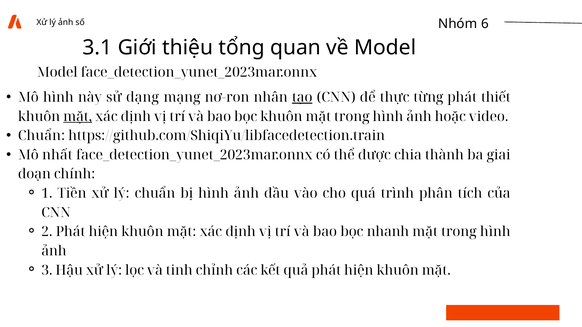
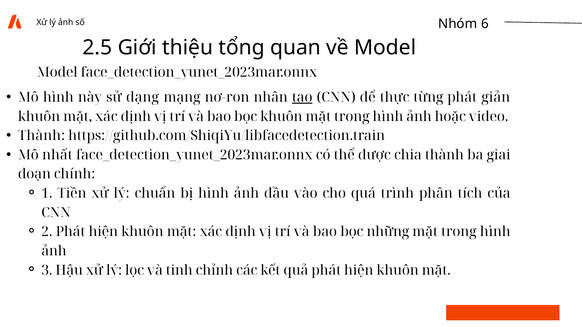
3.1: 3.1 -> 2.5 (97, 48)
thiết: thiết -> giản (496, 97)
mặt underline: present -> none (78, 117)
Chuẩn: Chuẩn -> Thành (42, 136)
nhanh: nhanh -> những (388, 232)
